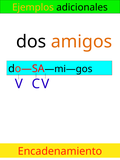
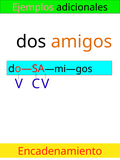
Ejemplos colour: yellow -> pink (33, 7)
